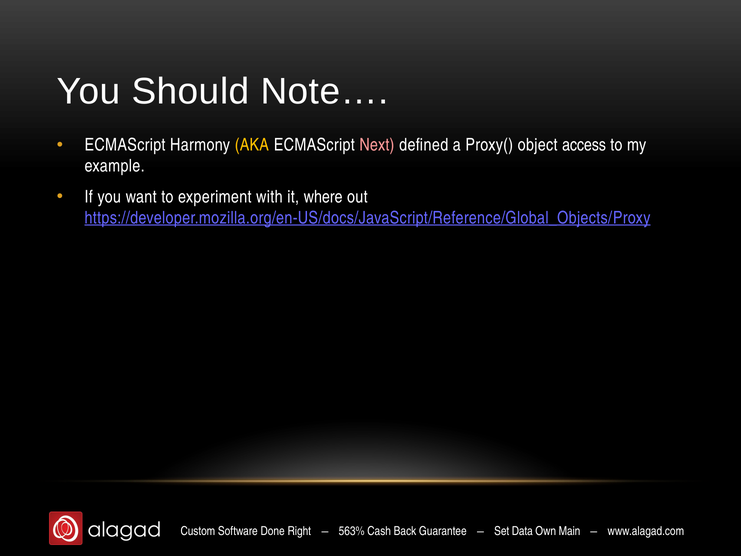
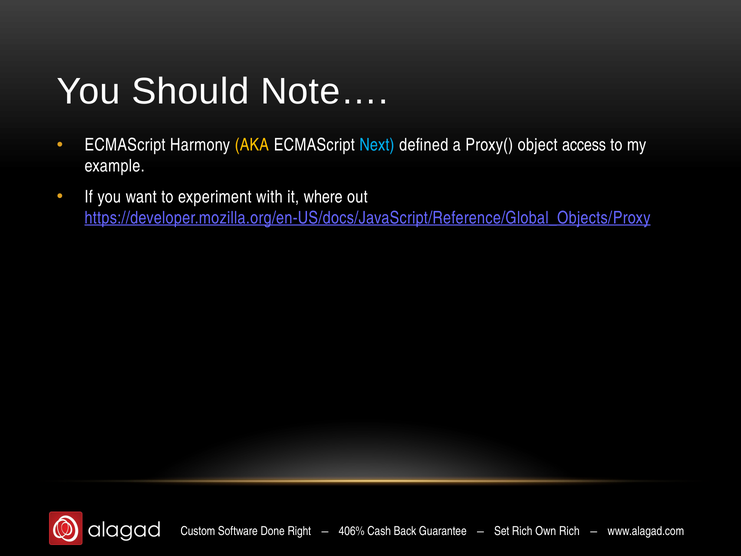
Next colour: pink -> light blue (377, 145)
563%: 563% -> 406% (352, 531)
Set Data: Data -> Rich (522, 531)
Own Main: Main -> Rich (569, 531)
